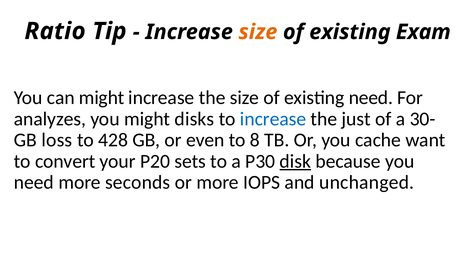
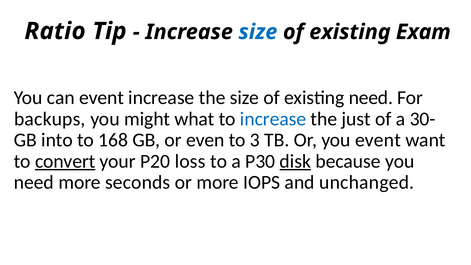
size colour: orange -> blue (258, 32)
can might: might -> event (102, 98)
analyzes: analyzes -> backups (50, 119)
disks: disks -> what (195, 119)
loss: loss -> into (57, 140)
428: 428 -> 168 (113, 140)
8: 8 -> 3 (255, 140)
you cache: cache -> event (378, 140)
convert underline: none -> present (65, 161)
sets: sets -> loss (190, 161)
